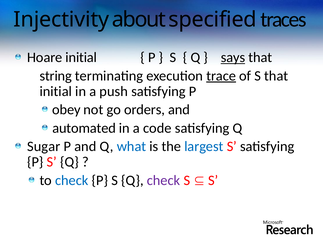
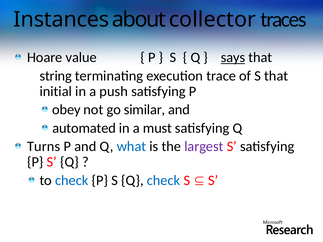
Injectivity: Injectivity -> Instances (61, 20)
specified: specified -> collector (212, 20)
Hoare initial: initial -> value (81, 58)
trace underline: present -> none (221, 76)
orders: orders -> similar (145, 110)
code: code -> must (157, 128)
Sugar: Sugar -> Turns (44, 147)
largest colour: blue -> purple (204, 147)
check colour: purple -> blue (164, 181)
